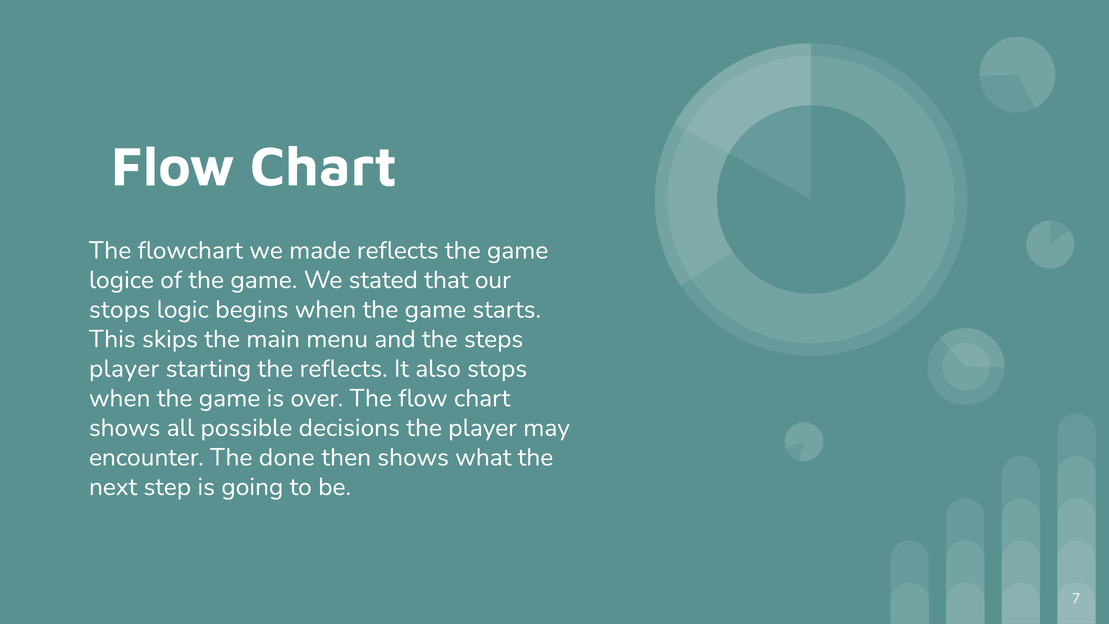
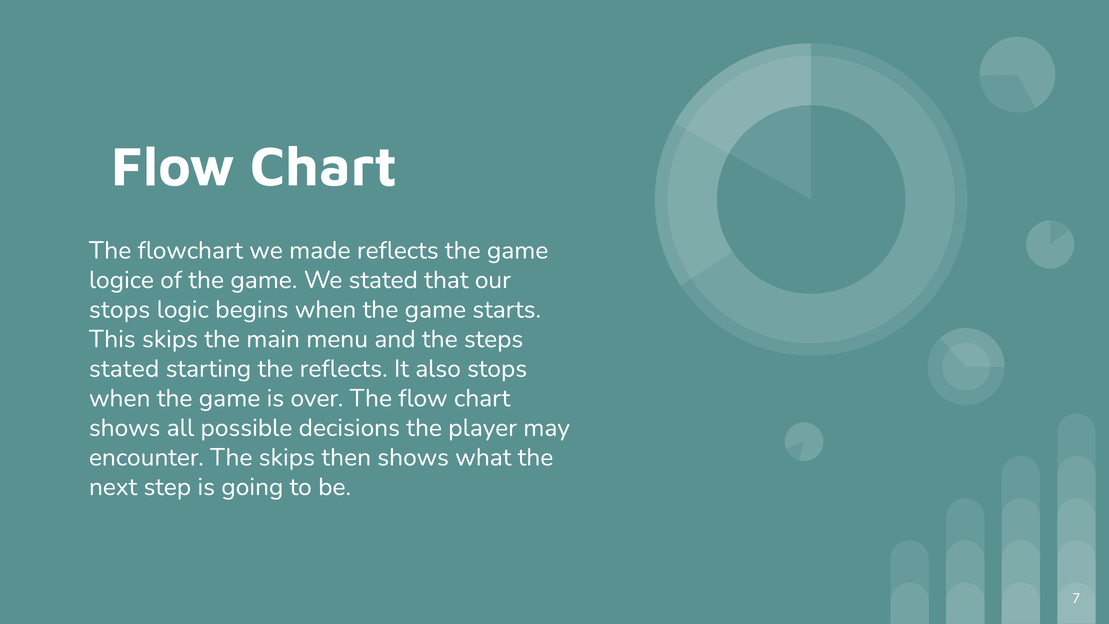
player: player -> stated (124, 369)
The done: done -> skips (287, 457)
